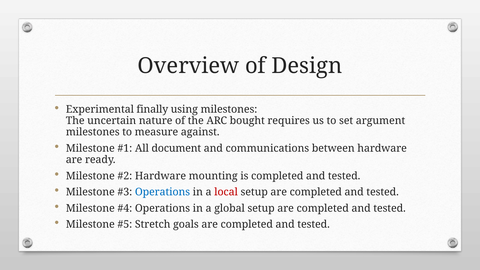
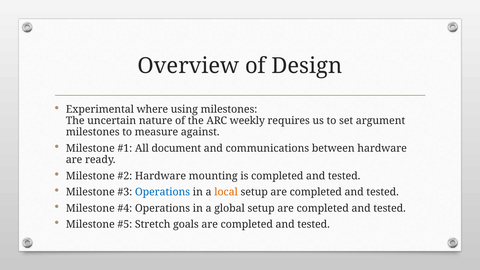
finally: finally -> where (152, 110)
bought: bought -> weekly (247, 121)
local colour: red -> orange (226, 192)
